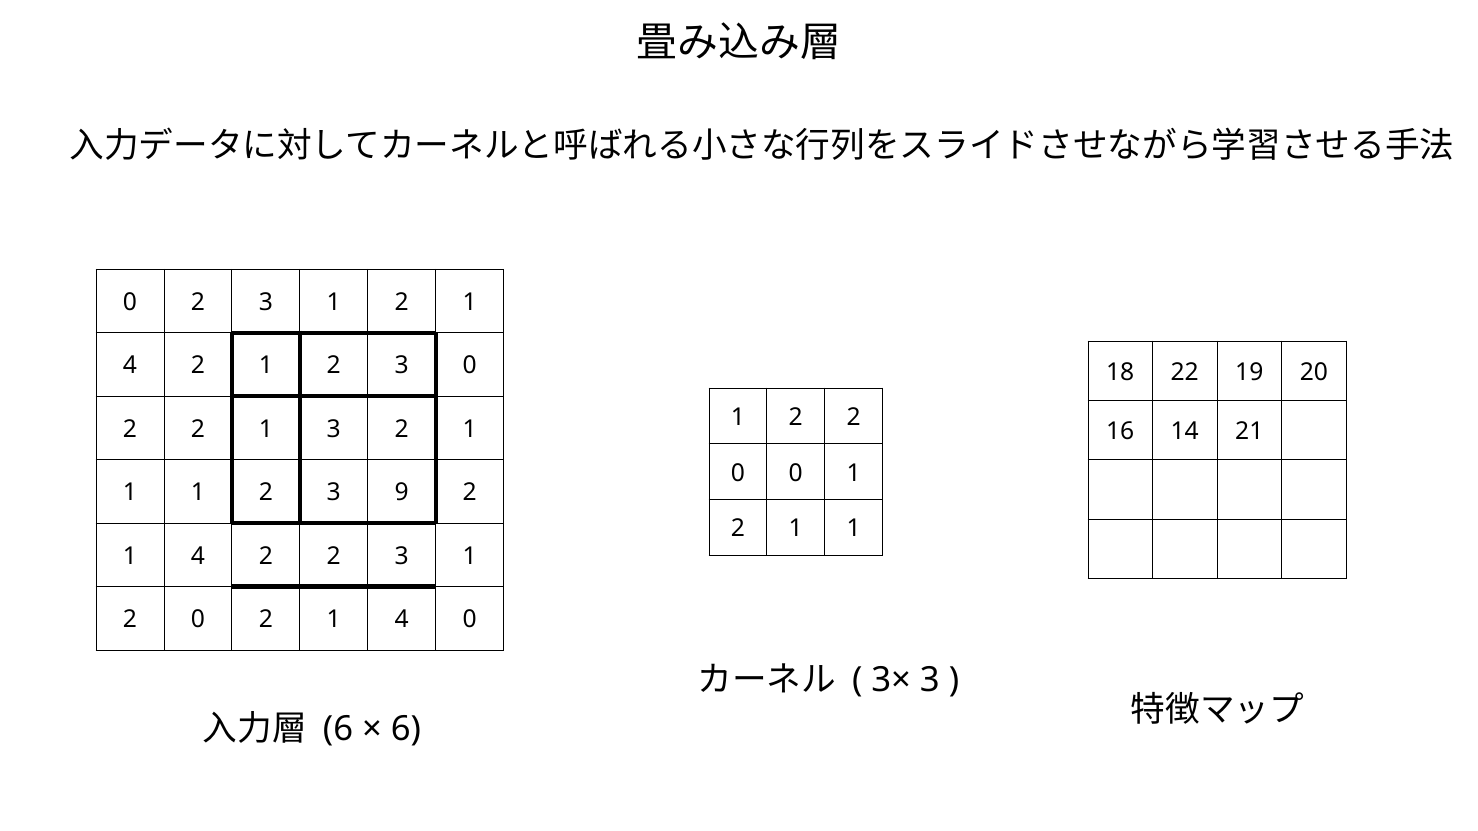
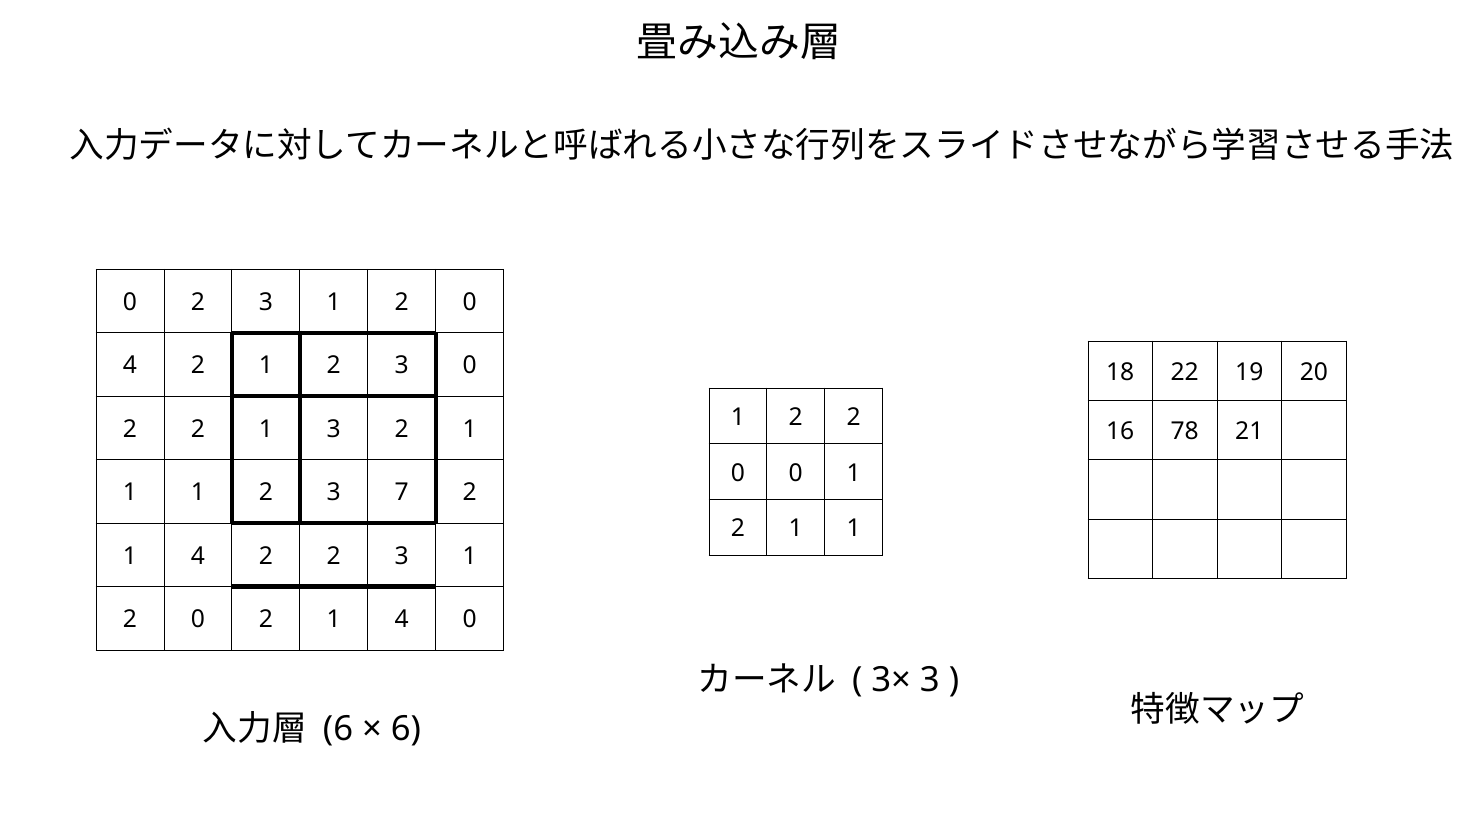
1: 1 -> 0 (470, 303)
14: 14 -> 78 (1185, 432)
9: 9 -> 7 (402, 493)
